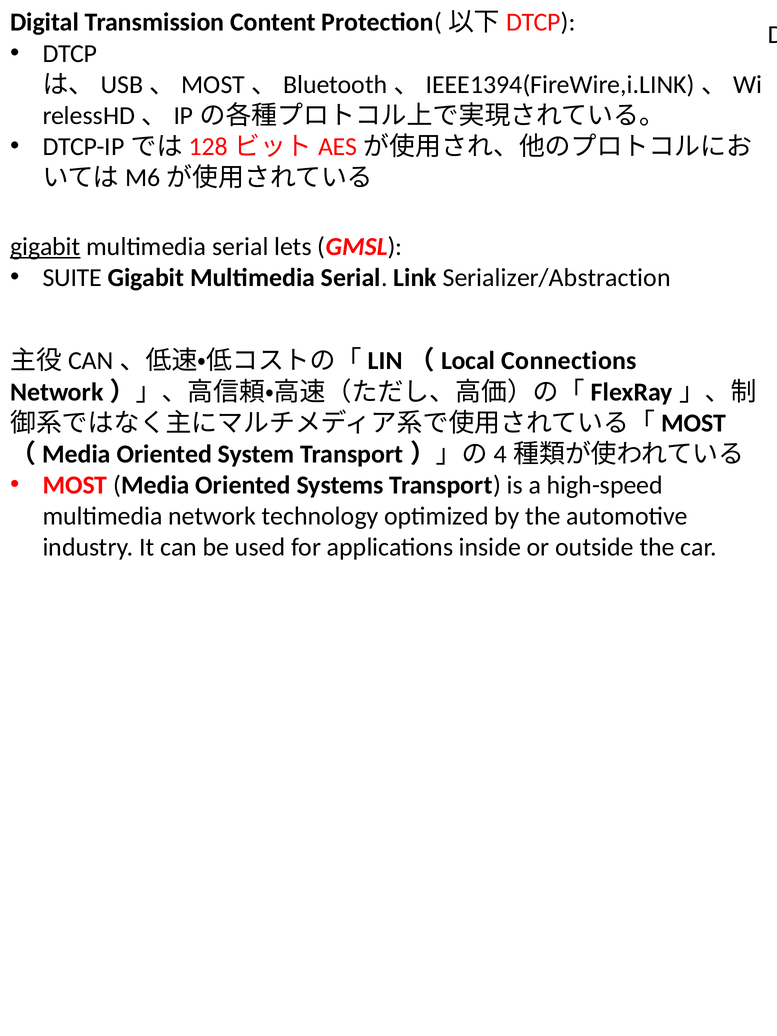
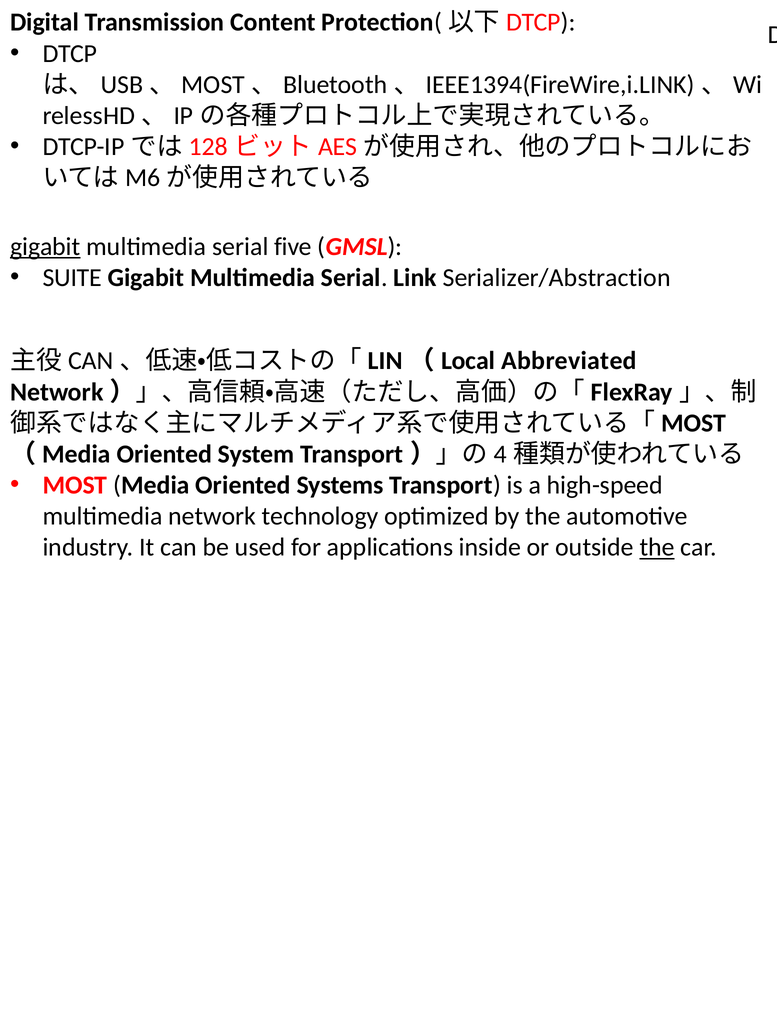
lets: lets -> five (293, 247)
Connections: Connections -> Abbreviated (569, 361)
the underline: none -> present (657, 547)
